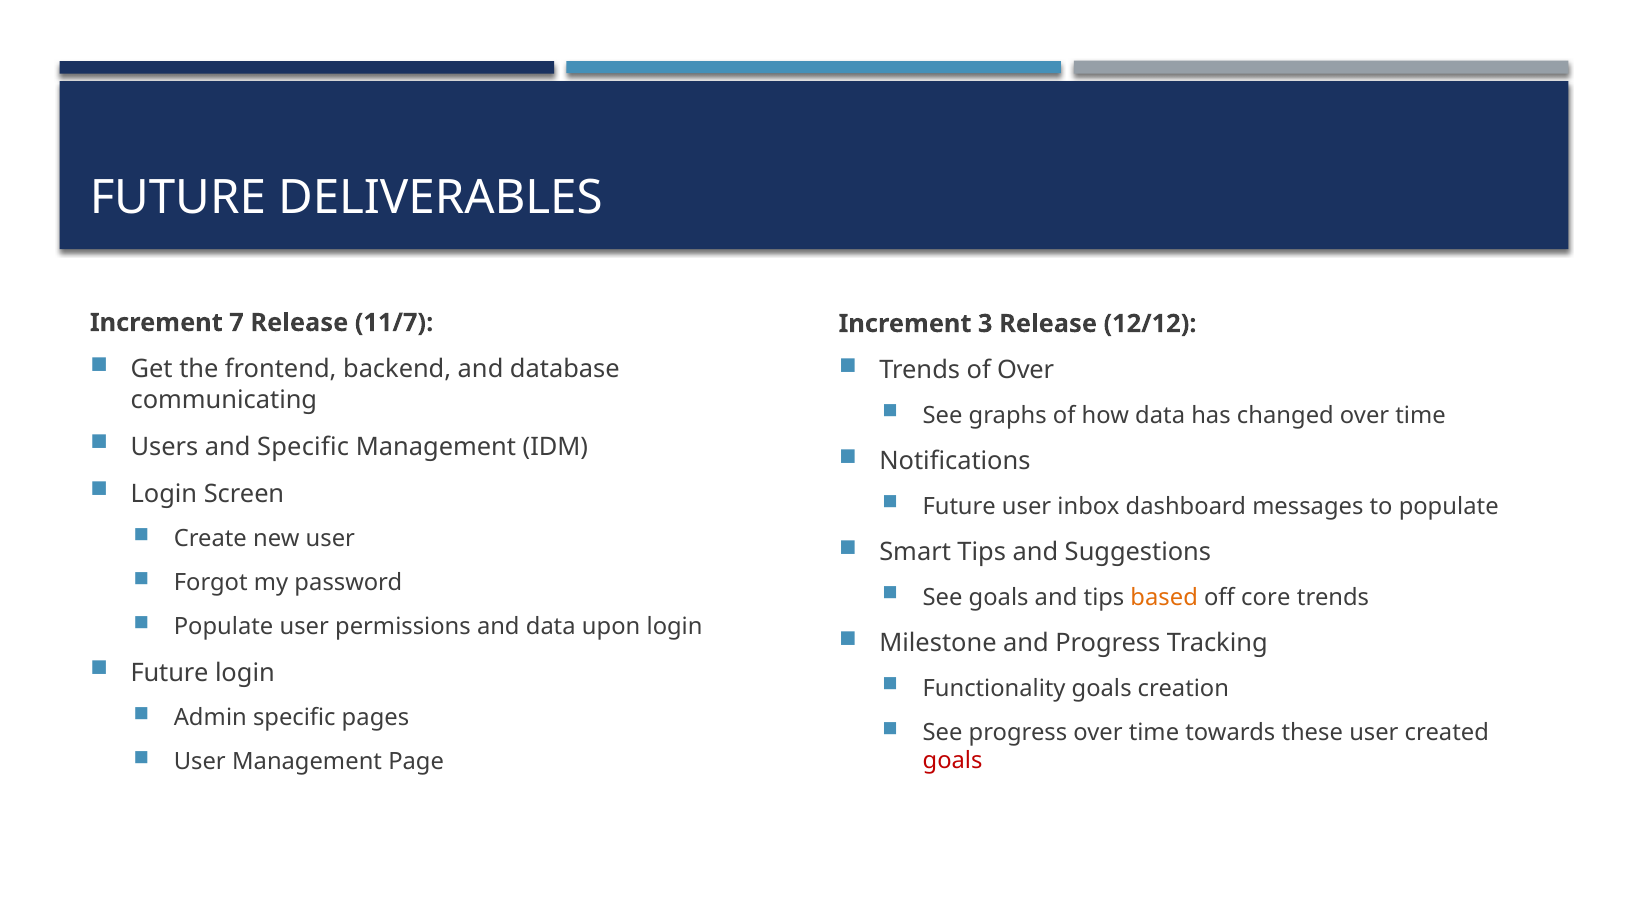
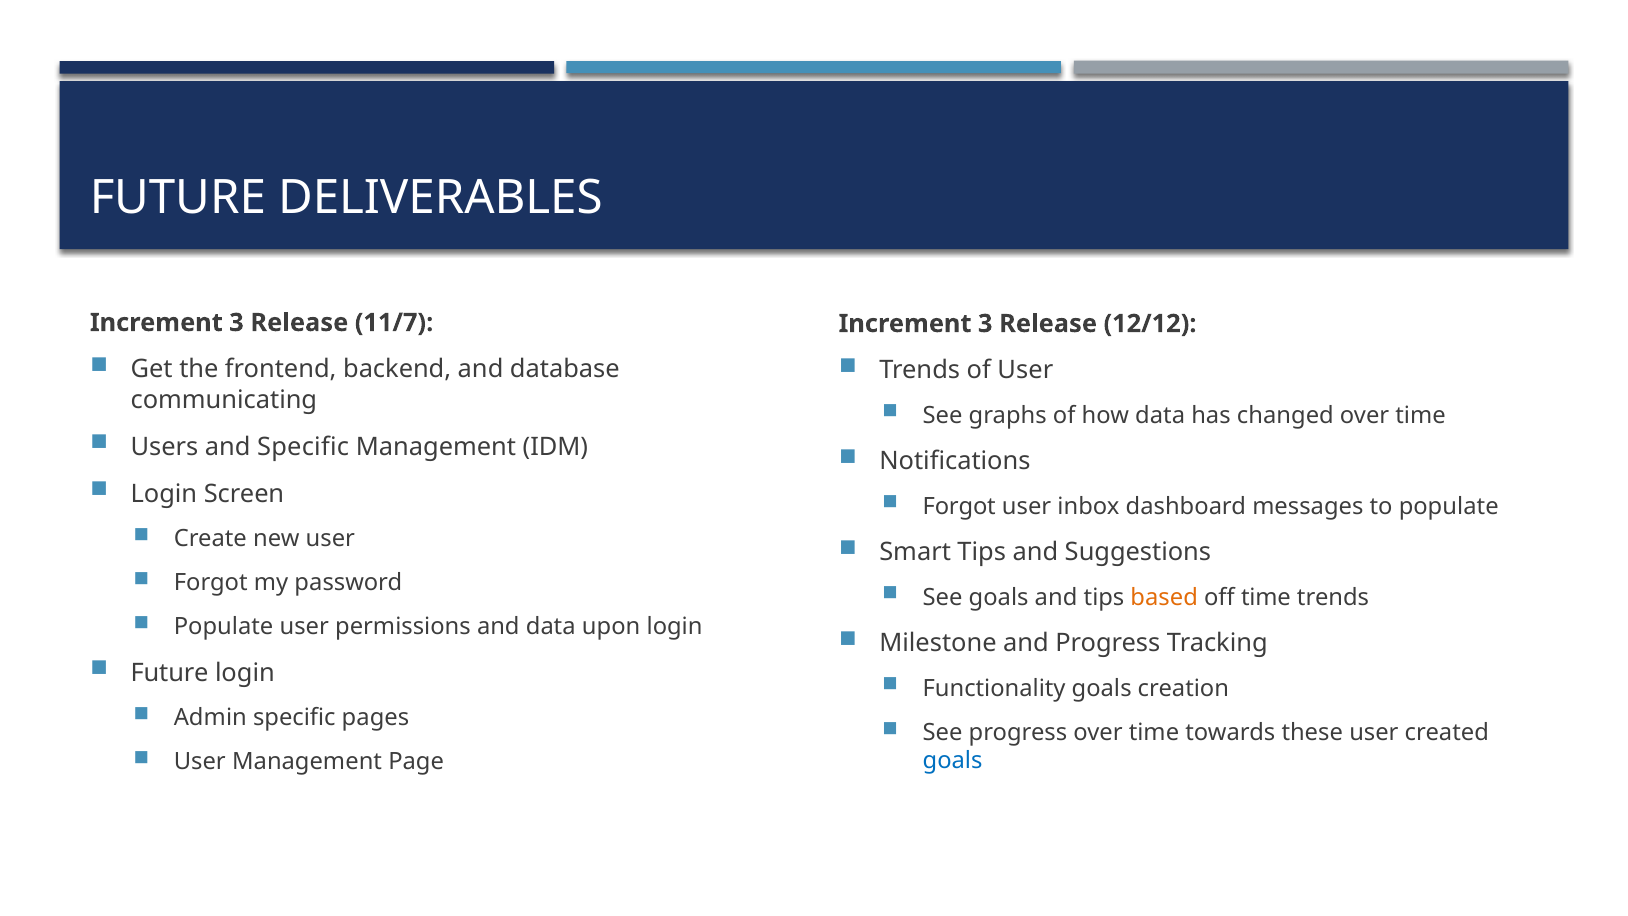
7: 7 -> 3 (237, 323)
of Over: Over -> User (1025, 370)
Future: Future -> Forgot (959, 506)
off core: core -> time (1266, 597)
goals colour: red -> blue (953, 761)
